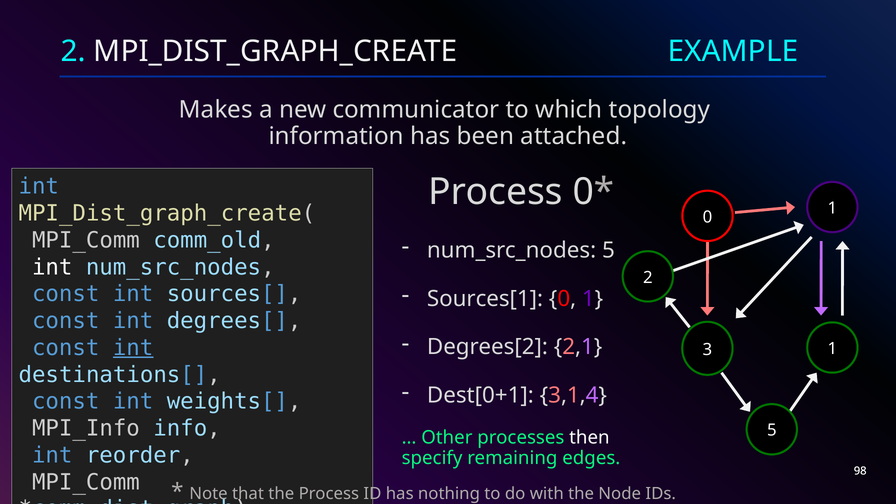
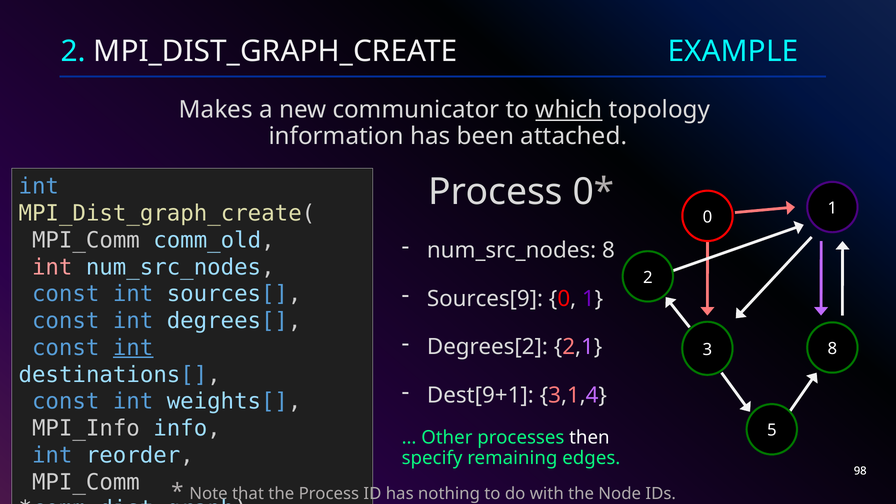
which underline: none -> present (569, 110)
num_src_nodes 5: 5 -> 8 (608, 250)
int colour: white -> pink (52, 267)
Sources[1: Sources[1 -> Sources[9 (485, 299)
3 1: 1 -> 8 (832, 349)
Dest[0+1: Dest[0+1 -> Dest[9+1 (480, 395)
